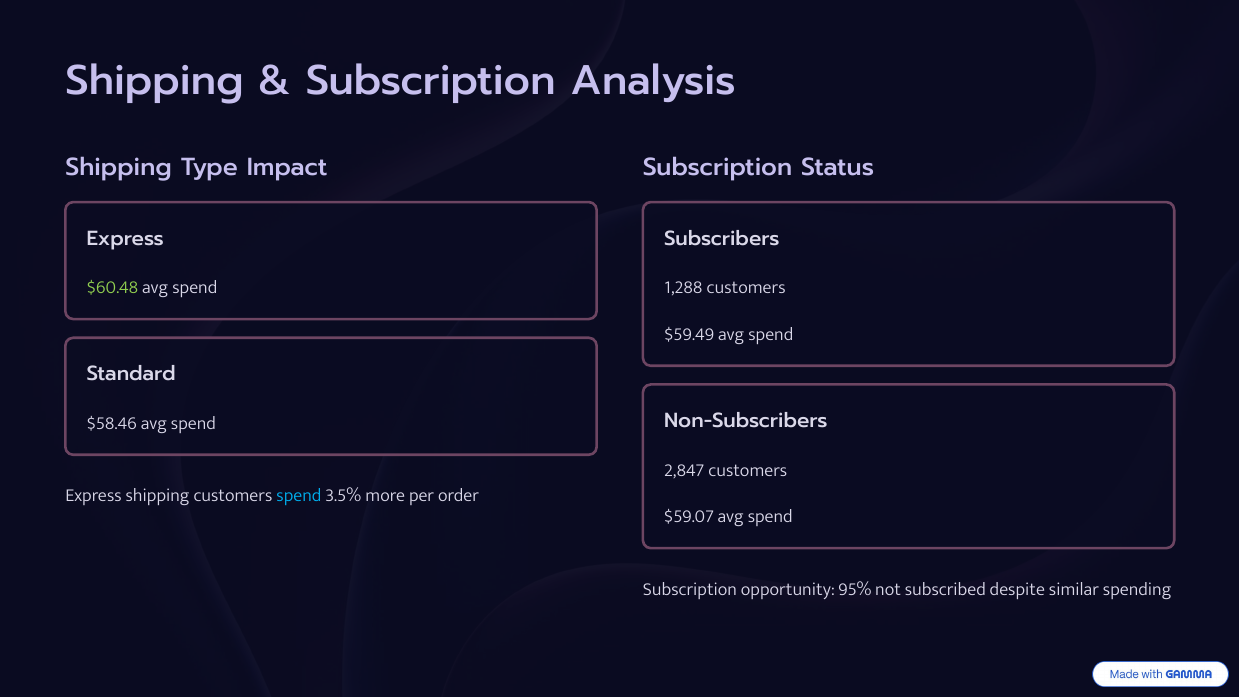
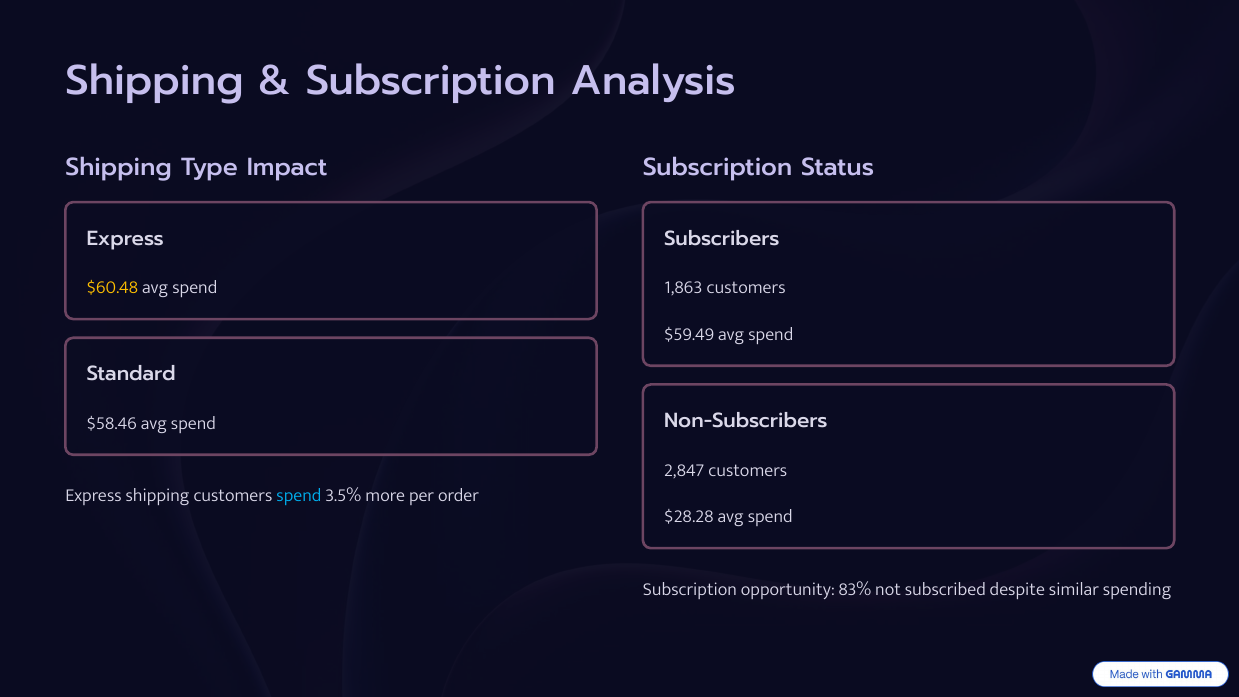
$60.48 colour: light green -> yellow (112, 288)
1,288: 1,288 -> 1,863 (683, 288)
$59.07: $59.07 -> $28.28 (689, 517)
95%: 95% -> 83% (855, 589)
